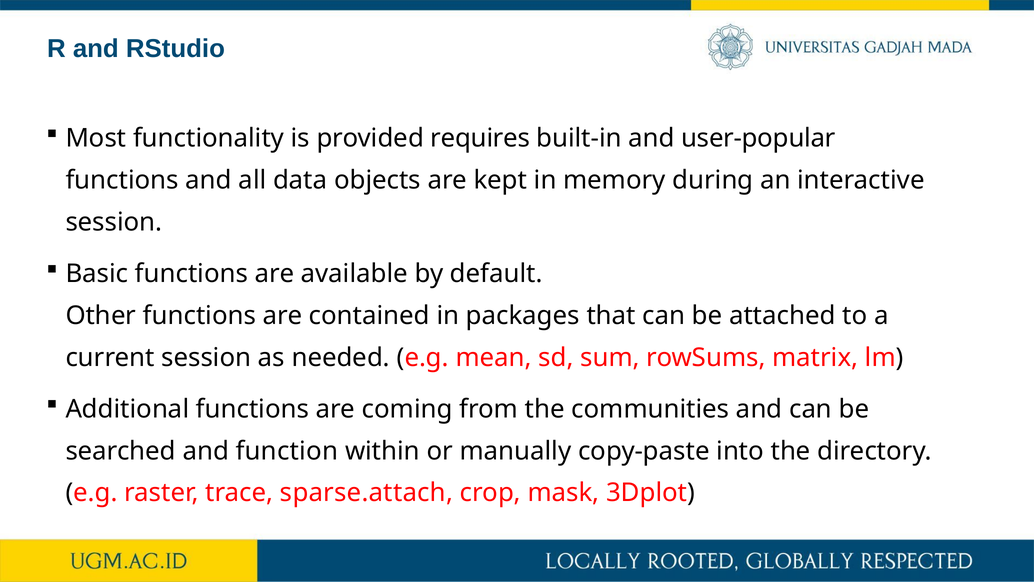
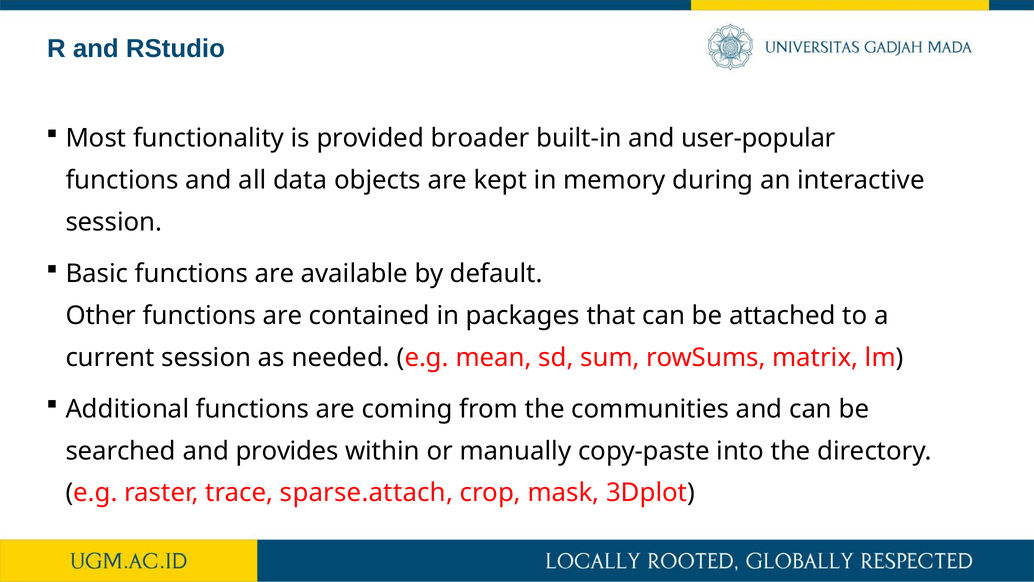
requires: requires -> broader (480, 138)
function: function -> provides (287, 451)
